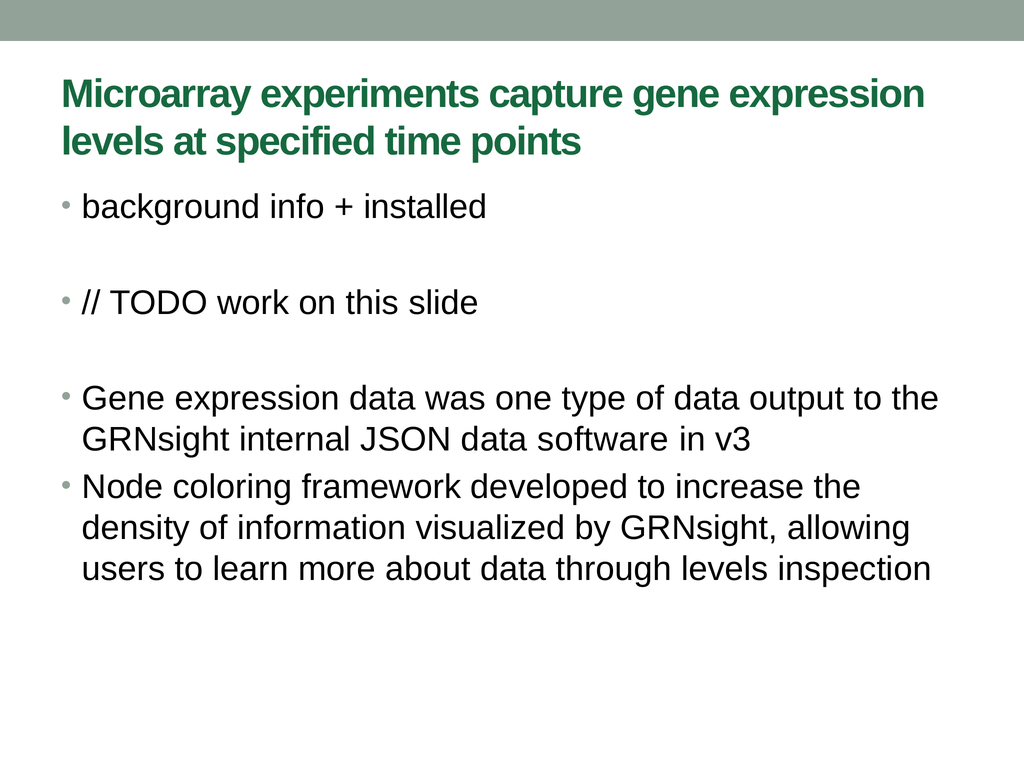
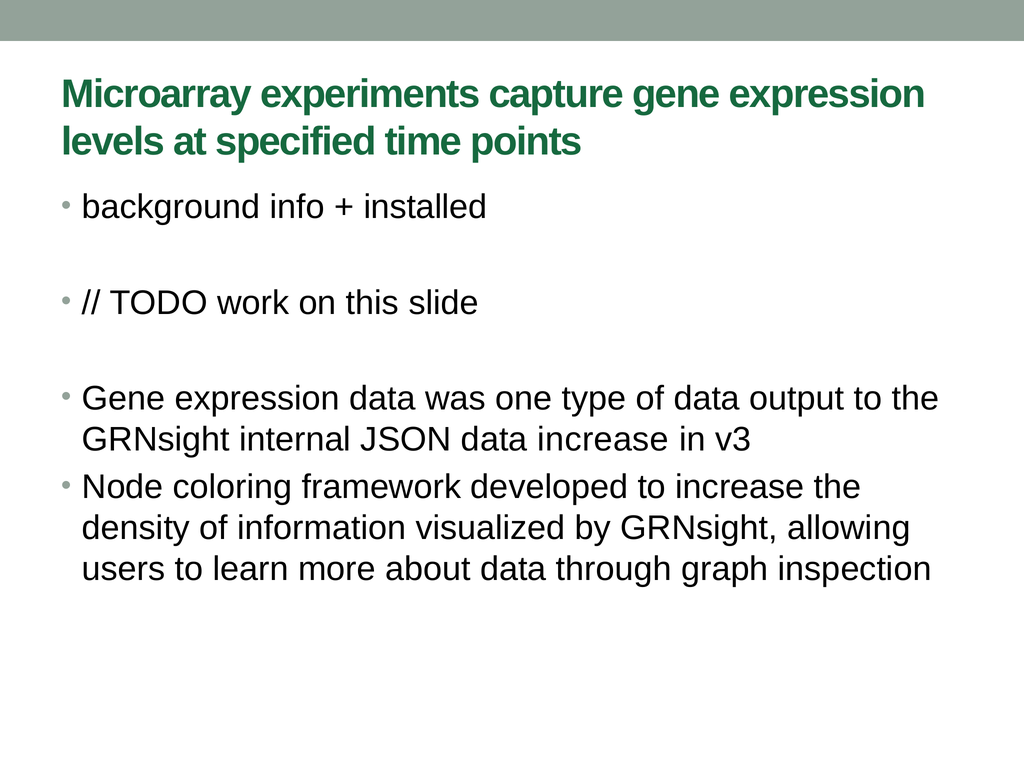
data software: software -> increase (603, 439)
through levels: levels -> graph (725, 569)
